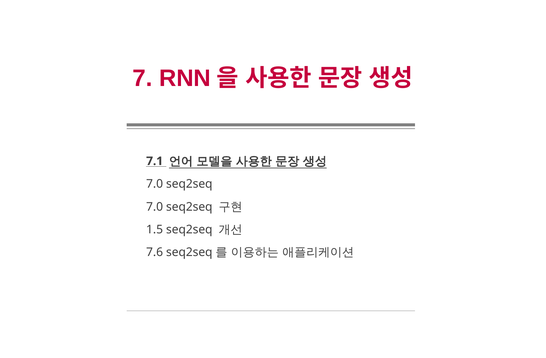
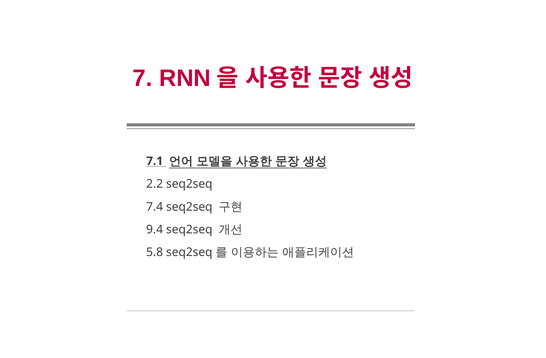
7.0: 7.0 -> 2.2 (155, 184)
7.0: 7.0 -> 7.4 (155, 207)
1.5: 1.5 -> 9.4 (155, 230)
7.6: 7.6 -> 5.8 (155, 253)
